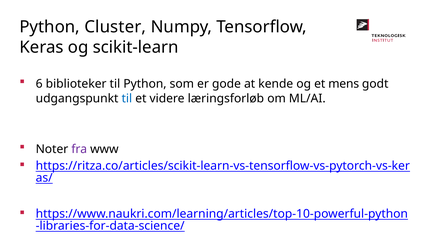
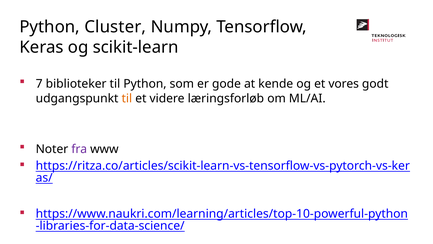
6: 6 -> 7 (39, 84)
mens: mens -> vores (344, 84)
til colour: blue -> orange (127, 98)
